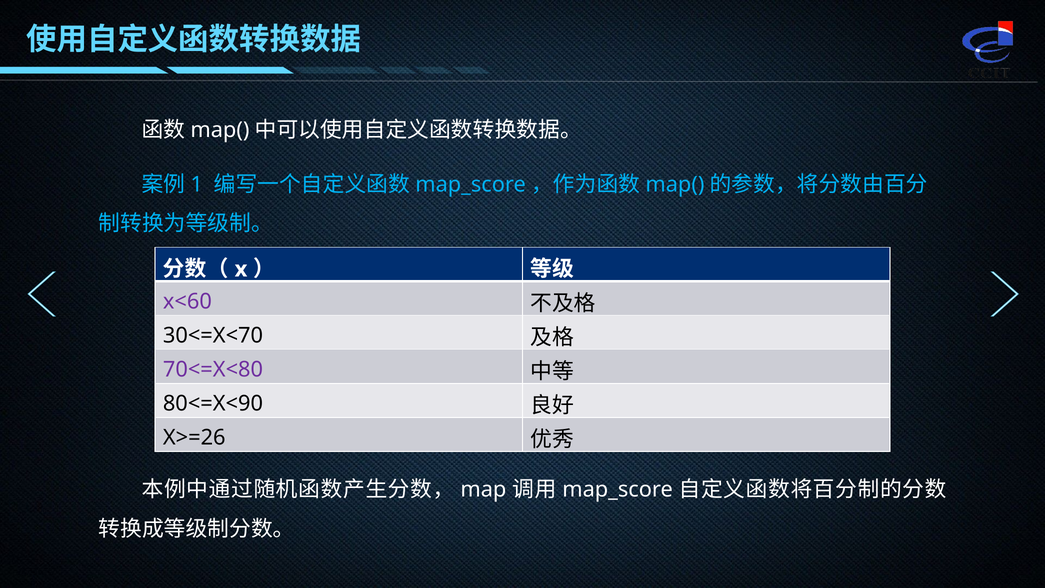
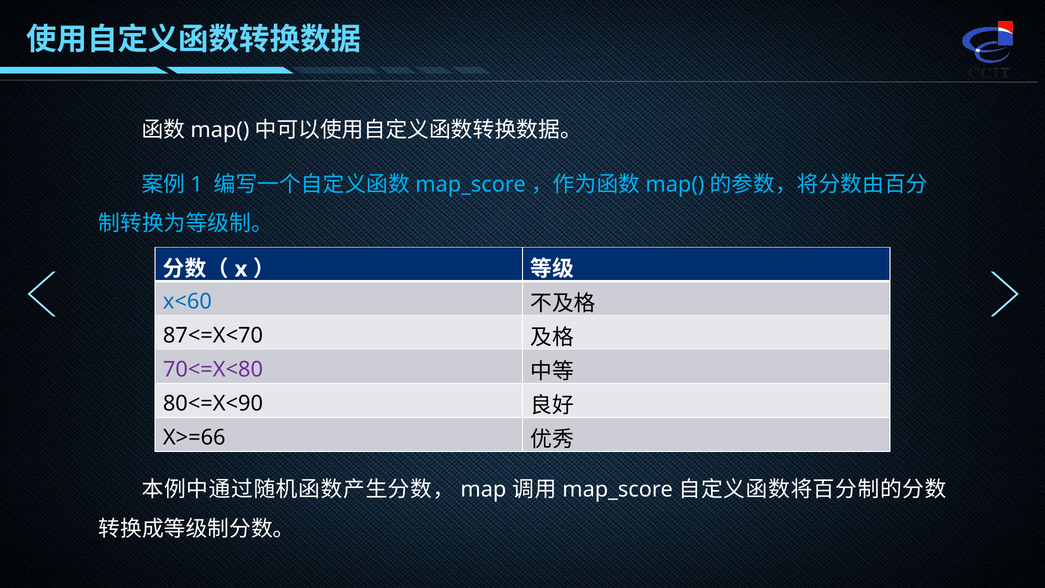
x<60 colour: purple -> blue (187, 301)
30<=X<70: 30<=X<70 -> 87<=X<70 (213, 335)
X>=26: X>=26 -> X>=66 (194, 437)
